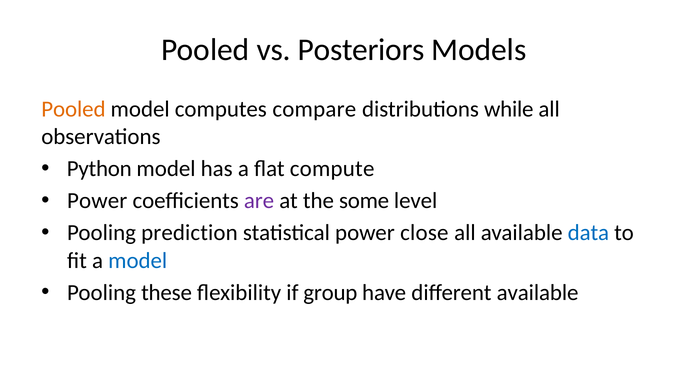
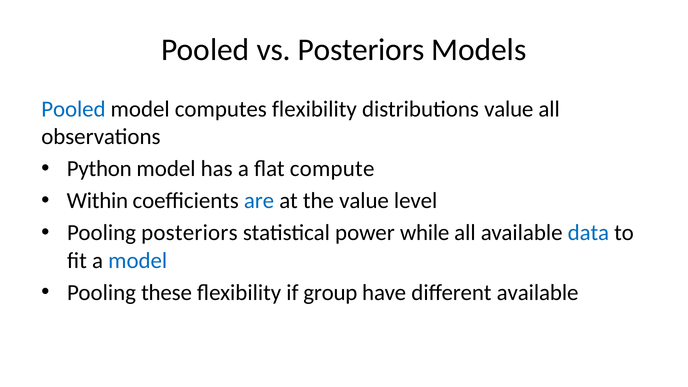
Pooled colour: orange -> blue (73, 109)
computes compare: compare -> flexibility (314, 109)
distributions while: while -> value (509, 109)
Power: Power -> Within (97, 201)
are colour: purple -> blue (259, 201)
the some: some -> value (364, 201)
Pooling prediction: prediction -> posteriors (189, 233)
close: close -> while (425, 233)
